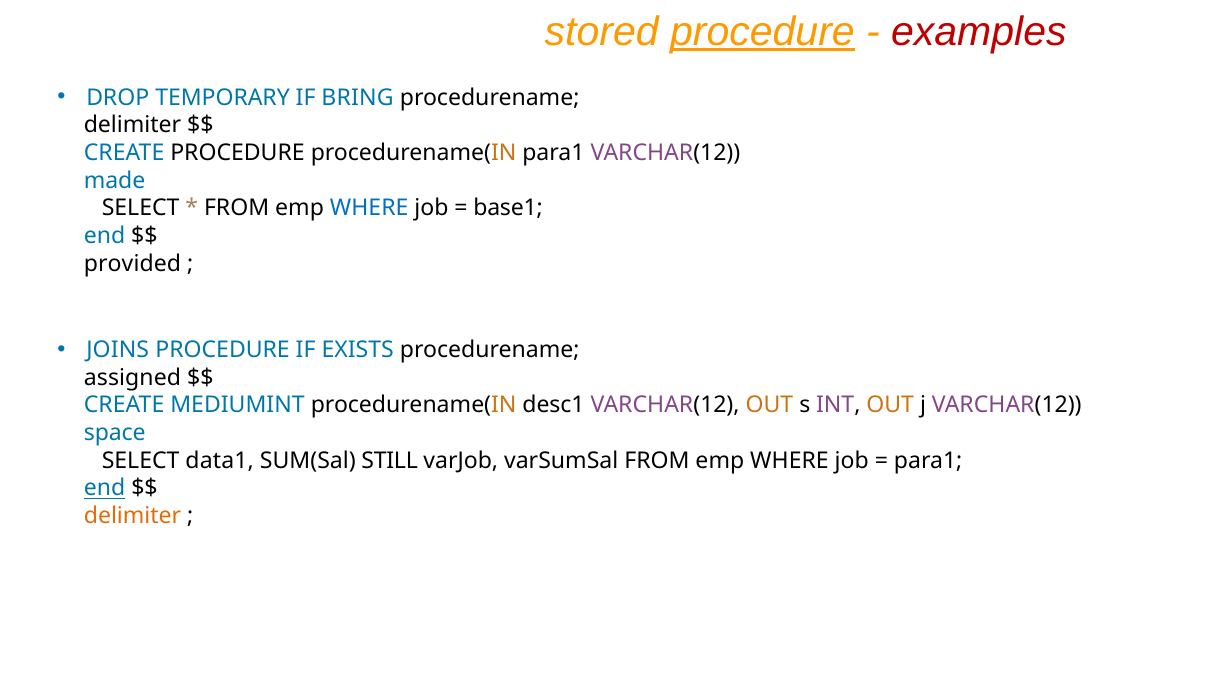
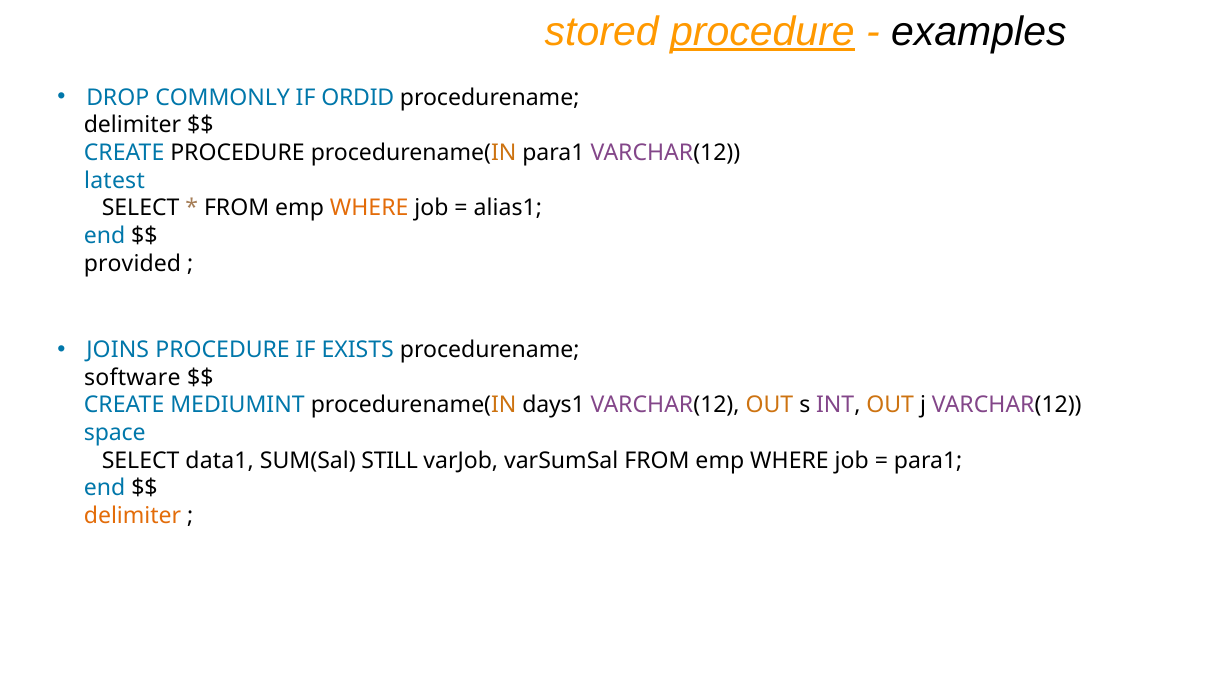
examples colour: red -> black (979, 32)
TEMPORARY: TEMPORARY -> COMMONLY (223, 97)
BRING: BRING -> ORDID (358, 97)
made: made -> latest (114, 180)
WHERE colour: blue -> orange (369, 208)
base1: base1 -> alias1 (508, 208)
assigned: assigned -> software (132, 378)
desc1: desc1 -> days1 (554, 405)
end underline: present -> none (105, 488)
